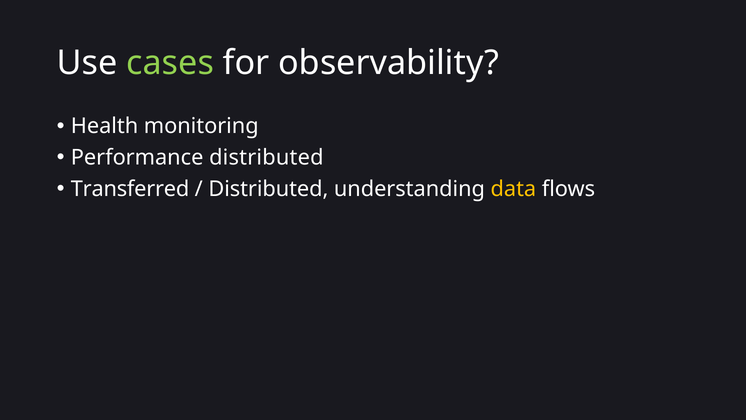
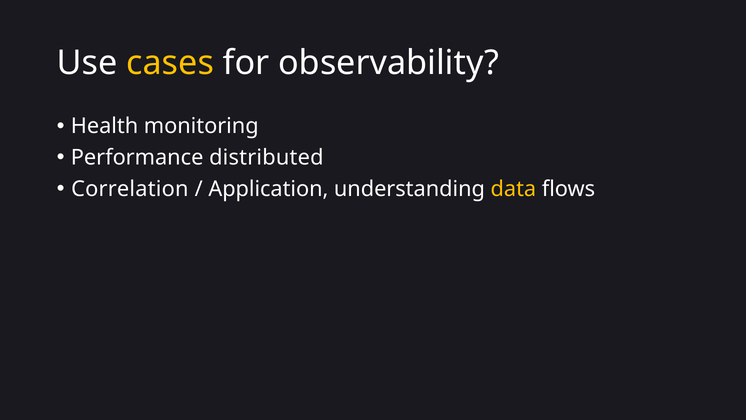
cases colour: light green -> yellow (170, 63)
Transferred: Transferred -> Correlation (130, 189)
Distributed: Distributed -> Application (268, 189)
